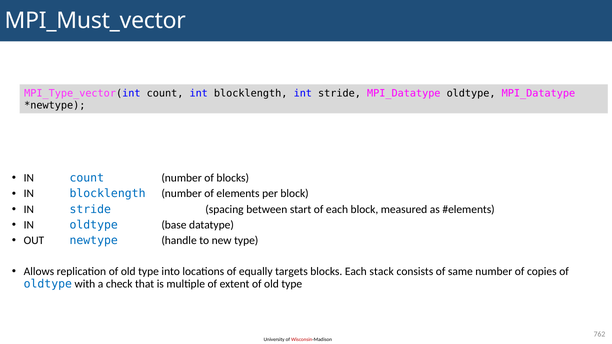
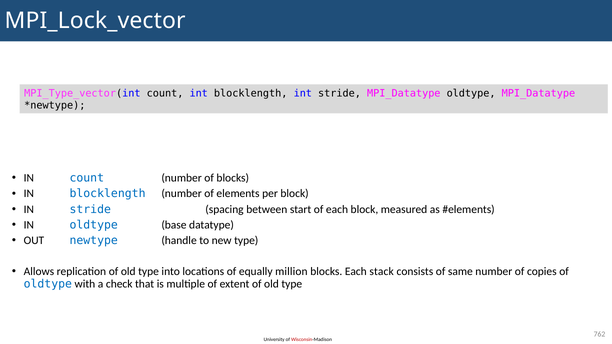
MPI_Must_vector: MPI_Must_vector -> MPI_Lock_vector (95, 21)
targets: targets -> million (291, 272)
